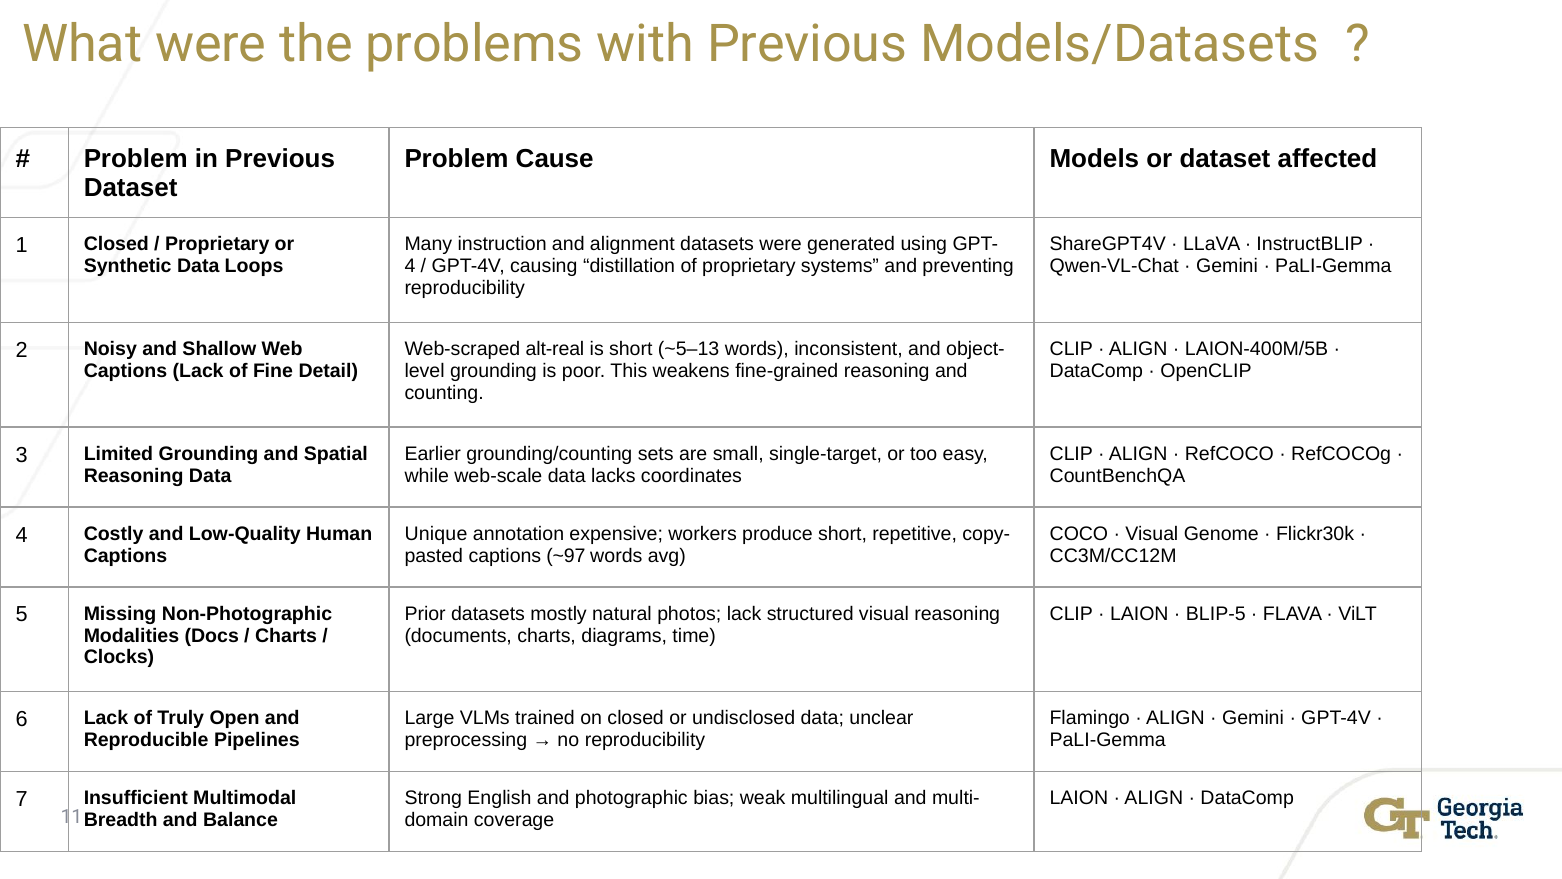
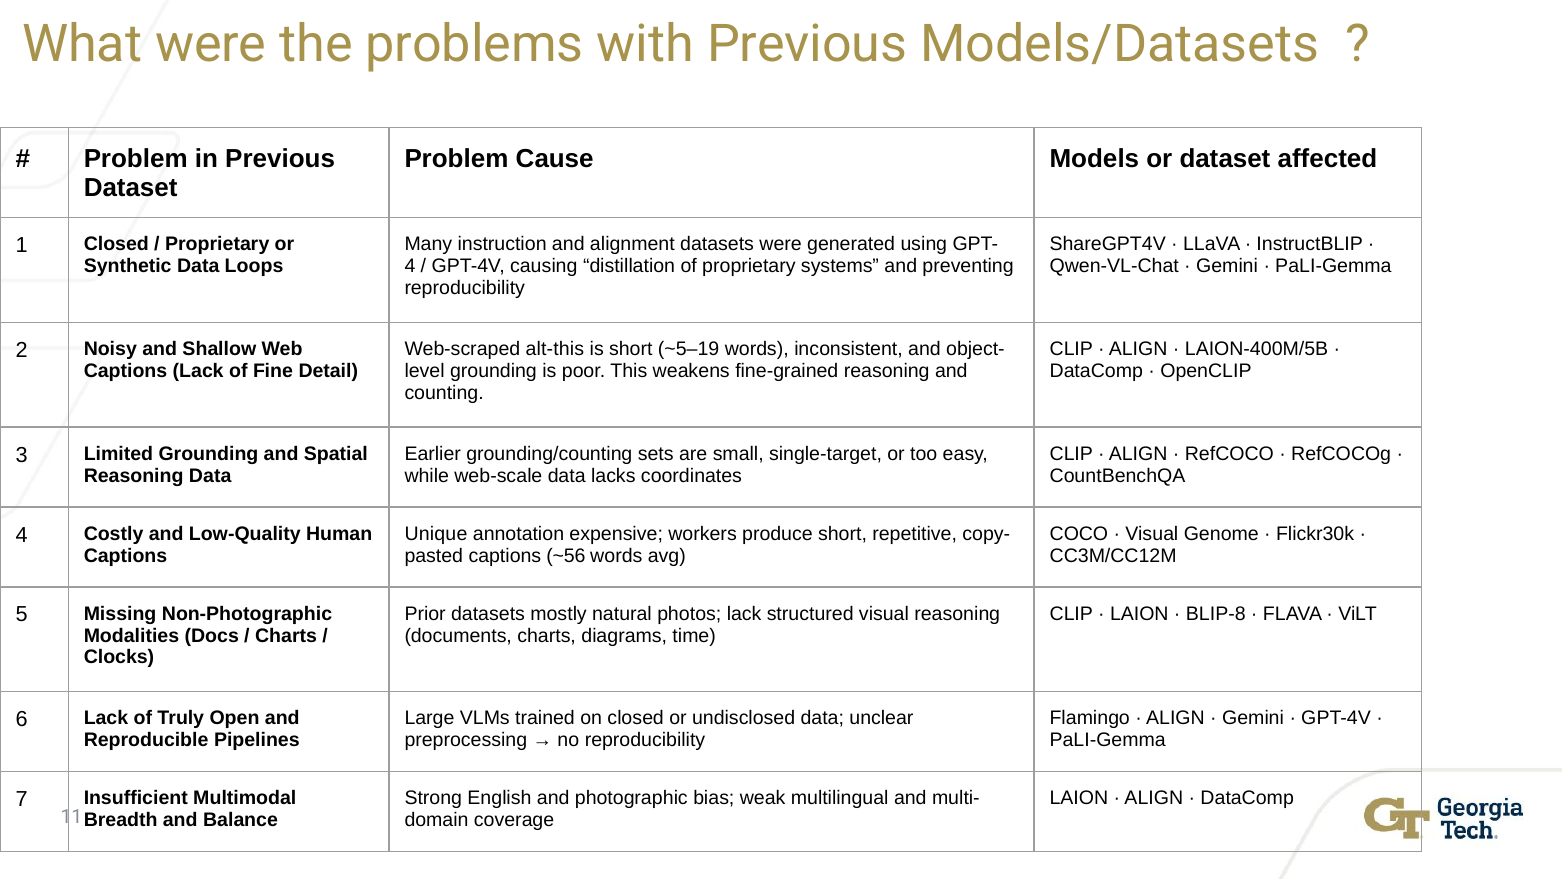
alt-real: alt-real -> alt-this (555, 349)
~5–13: ~5–13 -> ~5–19 (689, 349)
~97: ~97 -> ~56 (566, 555)
BLIP-5: BLIP-5 -> BLIP-8 (1216, 613)
